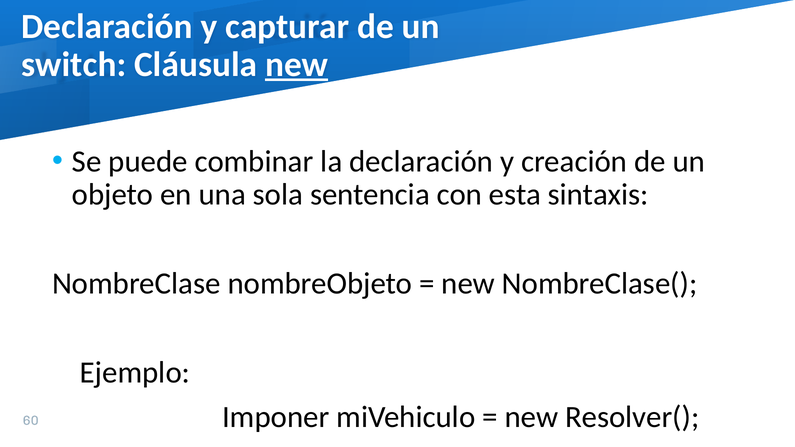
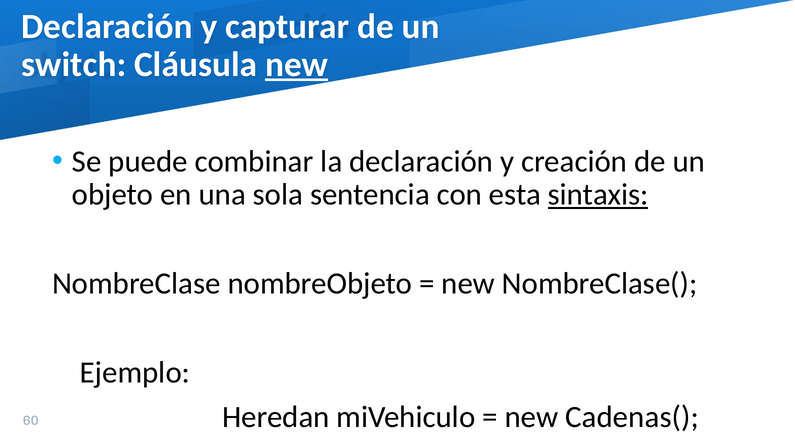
sintaxis underline: none -> present (598, 195)
Imponer: Imponer -> Heredan (276, 417)
Resolver(: Resolver( -> Cadenas( (632, 417)
